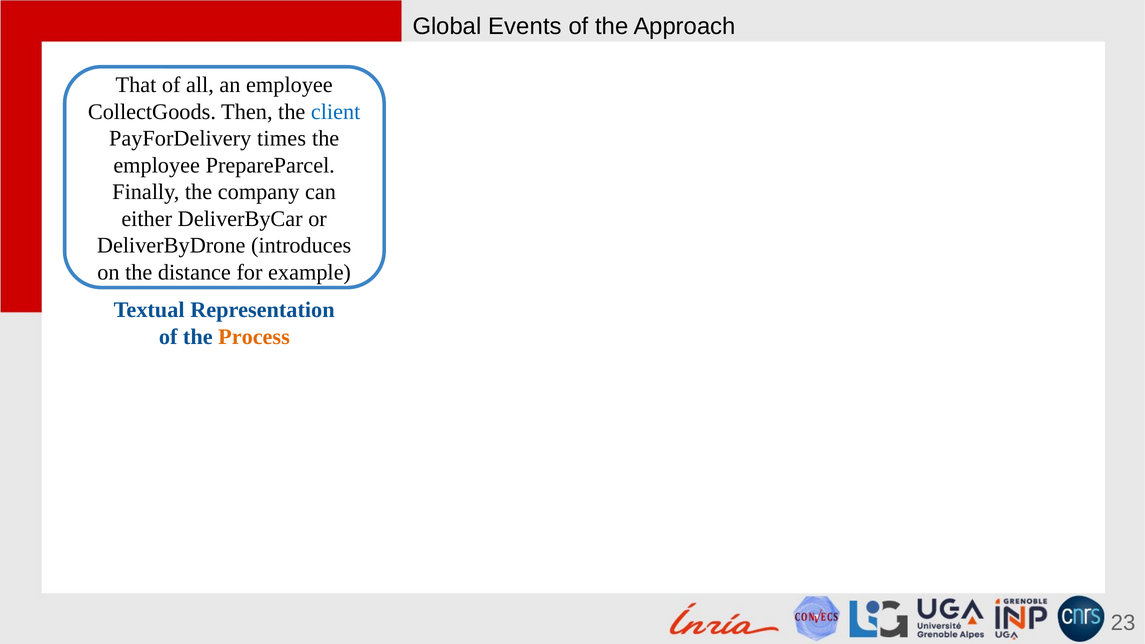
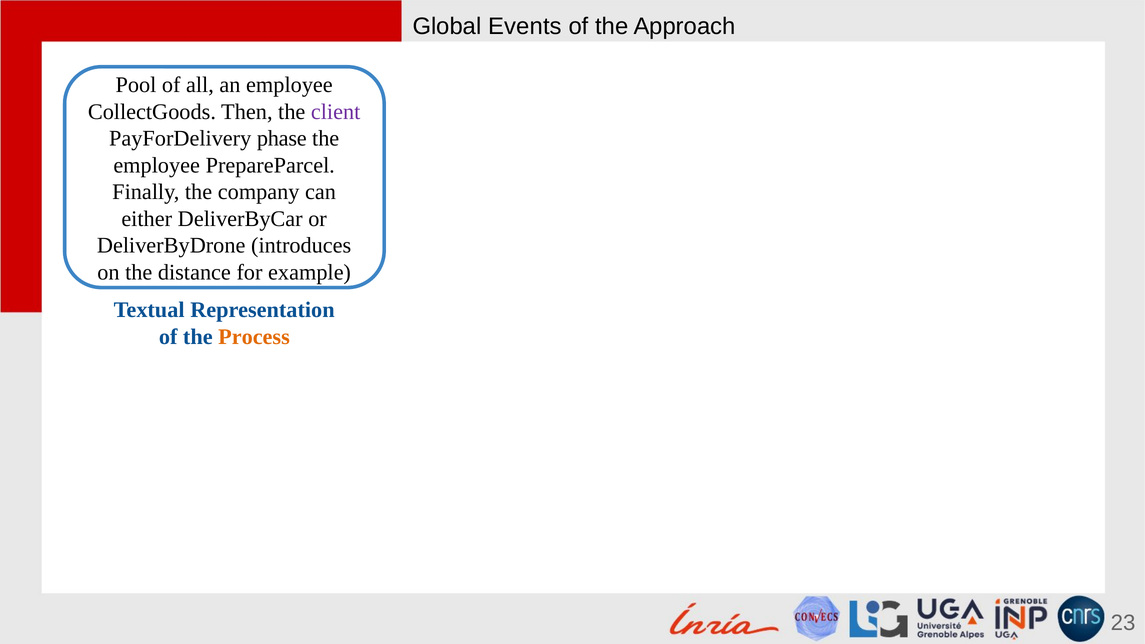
That: That -> Pool (136, 85)
client colour: blue -> purple (336, 112)
times: times -> phase (282, 139)
